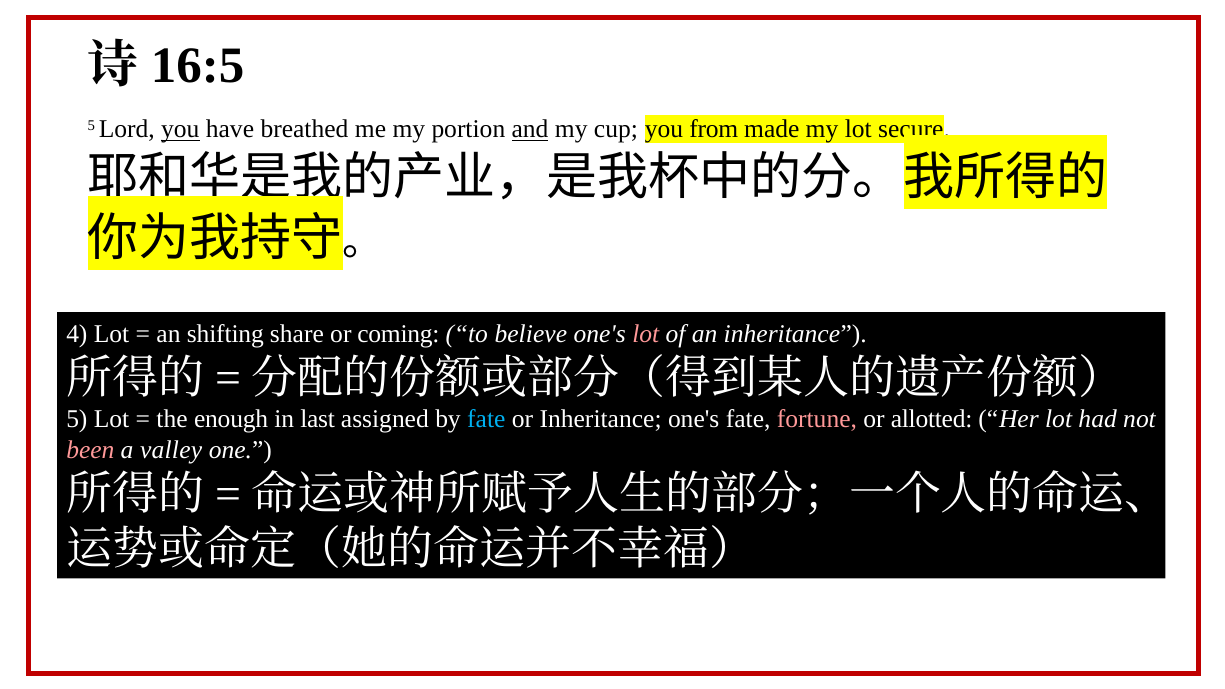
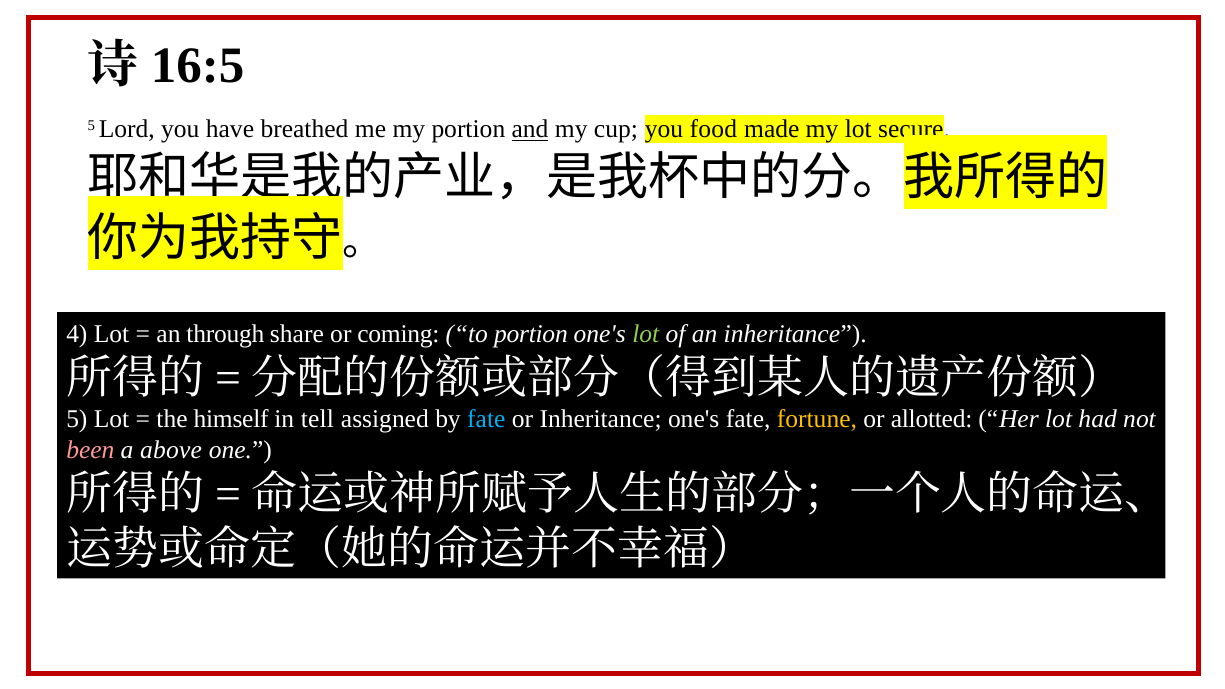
you underline: present -> none (180, 129)
from: from -> food (713, 129)
shifting: shifting -> through (225, 334)
to believe: believe -> portion (531, 334)
lot colour: pink -> light green (646, 334)
enough: enough -> himself (231, 420)
last: last -> tell (317, 420)
fortune colour: pink -> yellow (817, 420)
valley: valley -> above (171, 450)
